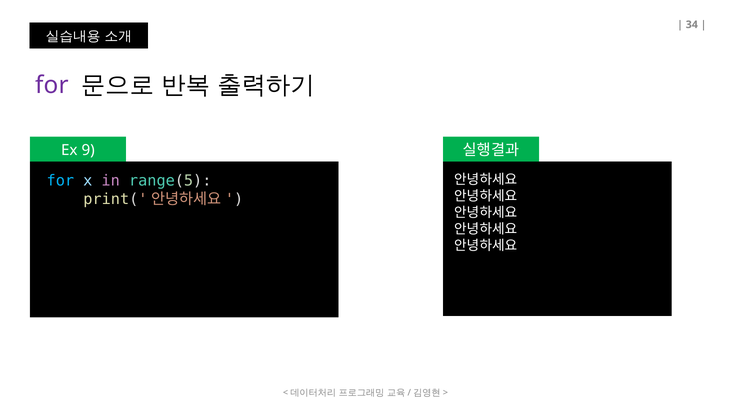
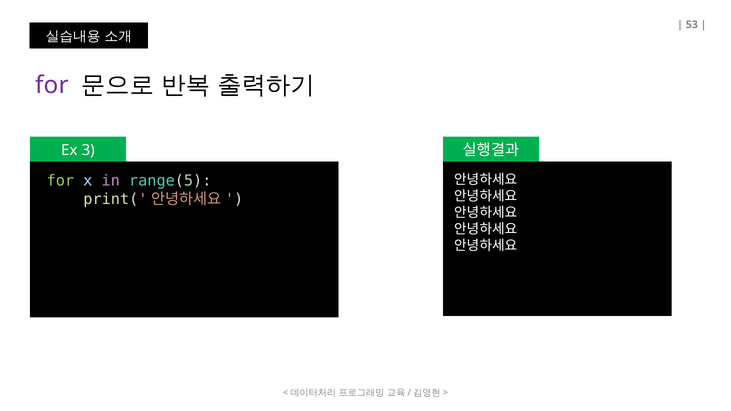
34: 34 -> 53 (692, 25)
9: 9 -> 3 (88, 150)
for colour: light blue -> light green (60, 181)
